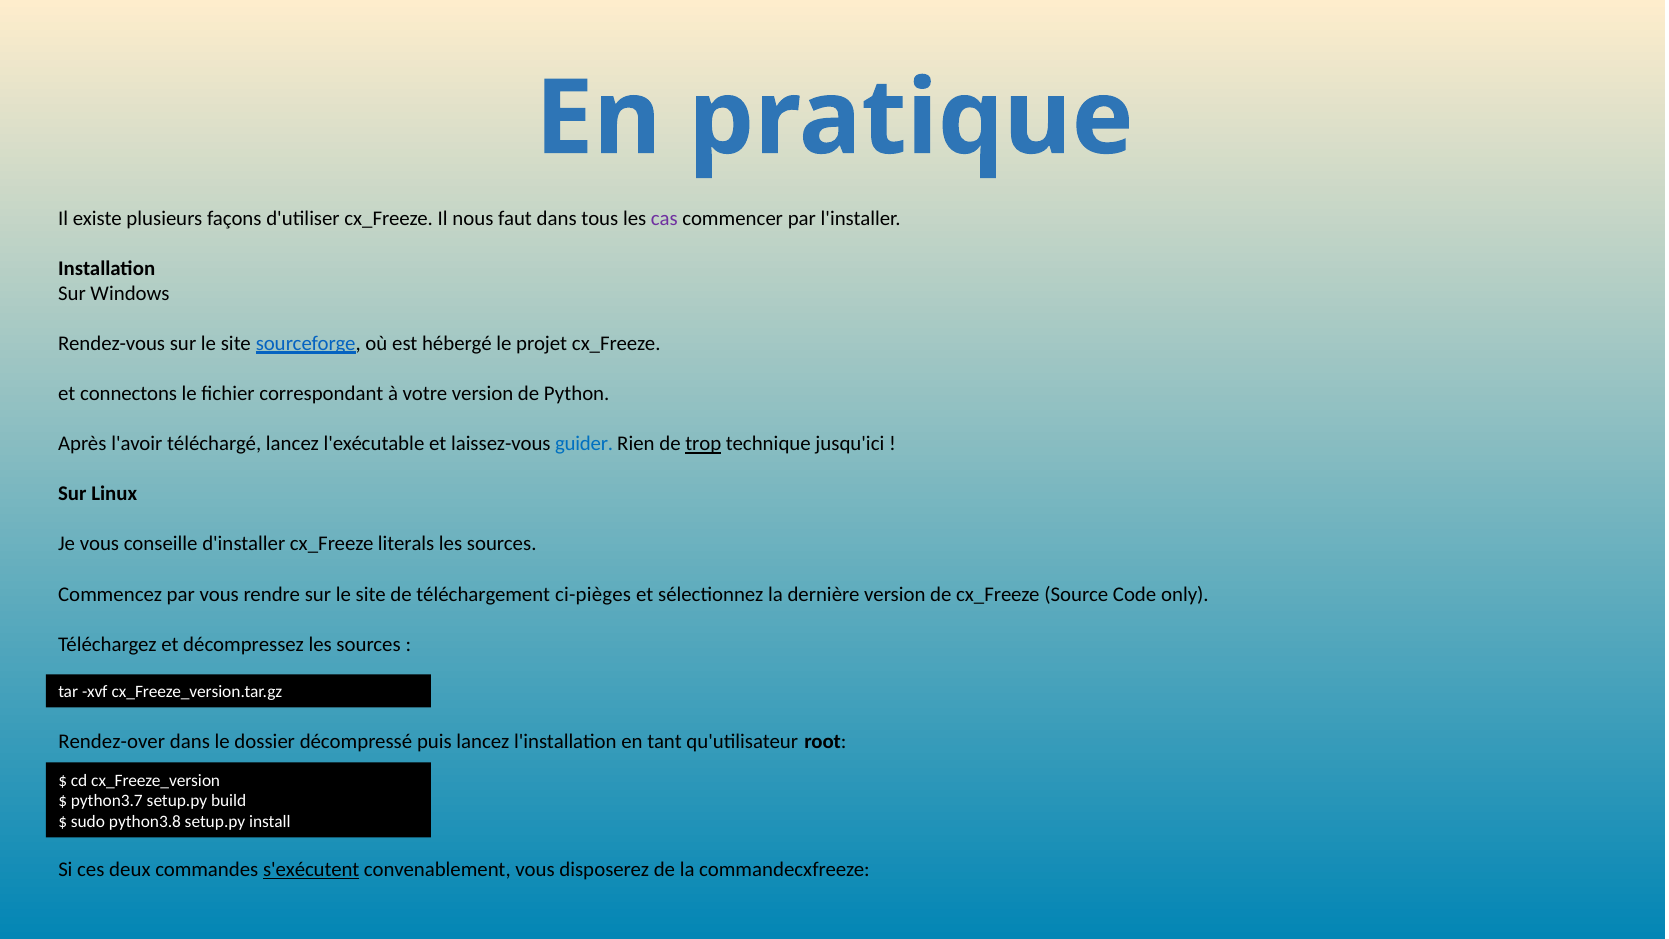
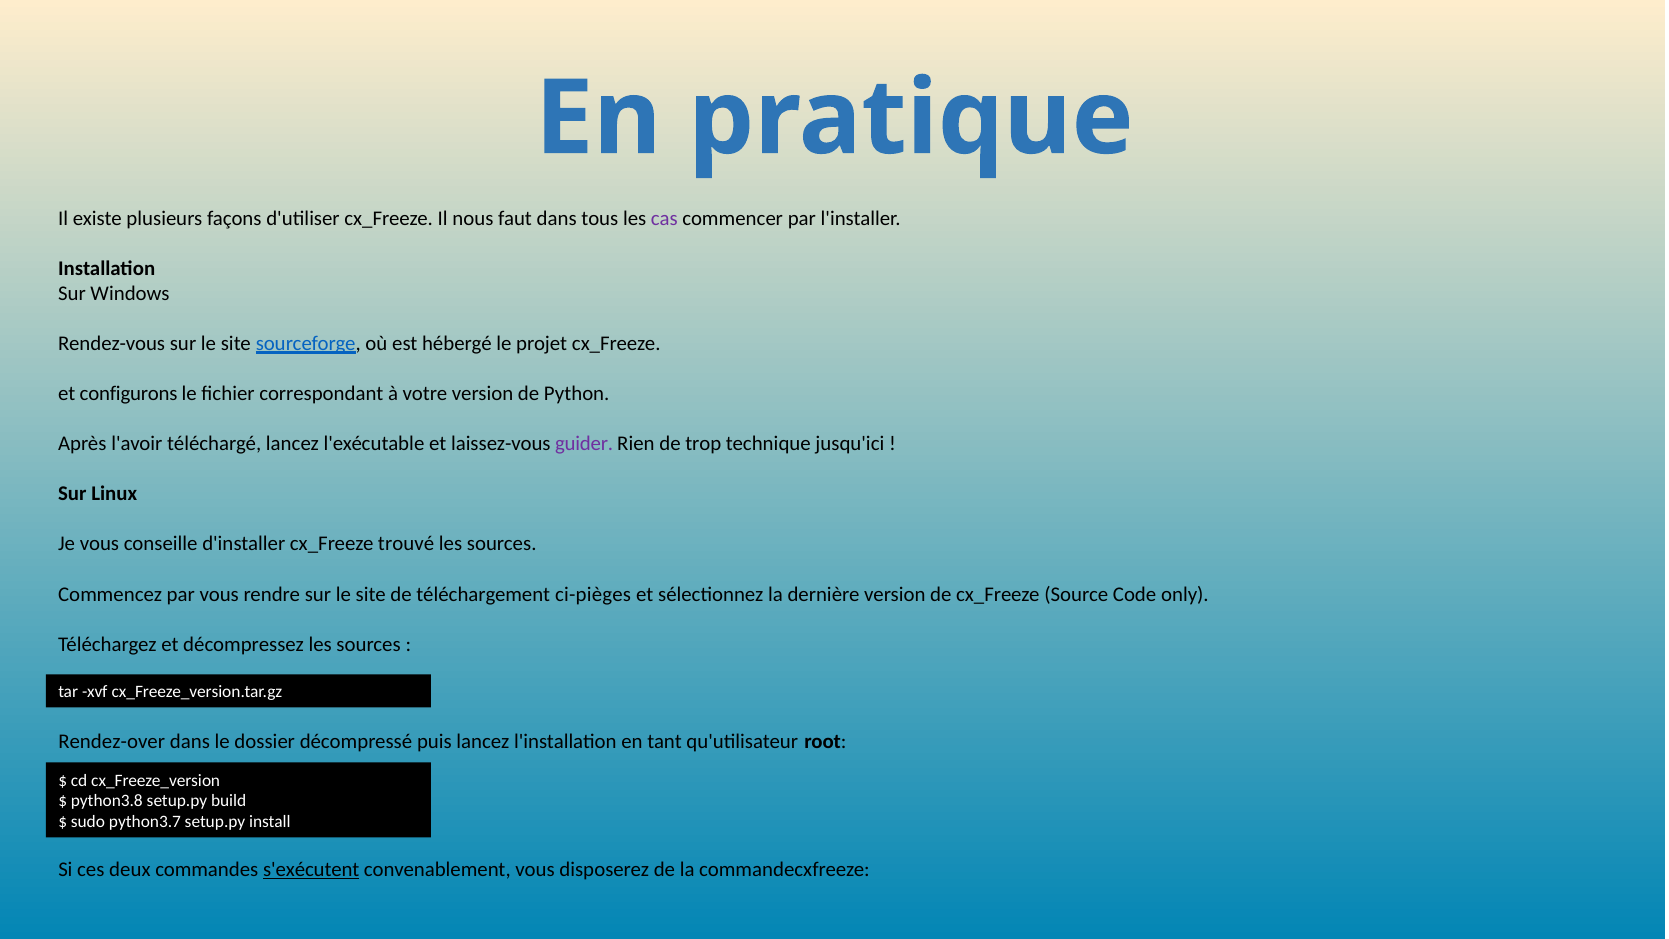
connectons: connectons -> configurons (129, 394)
guider colour: blue -> purple (584, 444)
trop underline: present -> none (703, 444)
literals: literals -> trouvé (406, 544)
python3.7: python3.7 -> python3.8 (107, 801)
python3.8: python3.8 -> python3.7 (145, 822)
